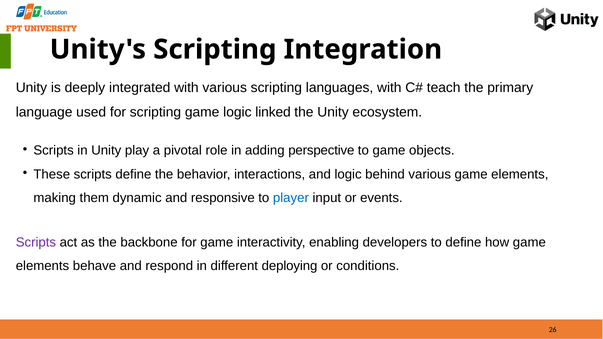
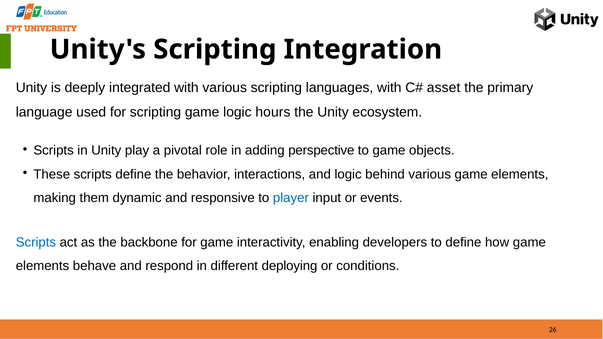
teach: teach -> asset (444, 88)
linked: linked -> hours (273, 112)
Scripts colour: purple -> blue (36, 242)
